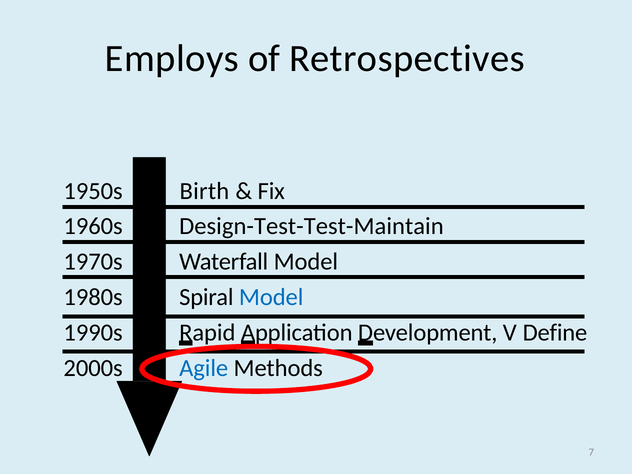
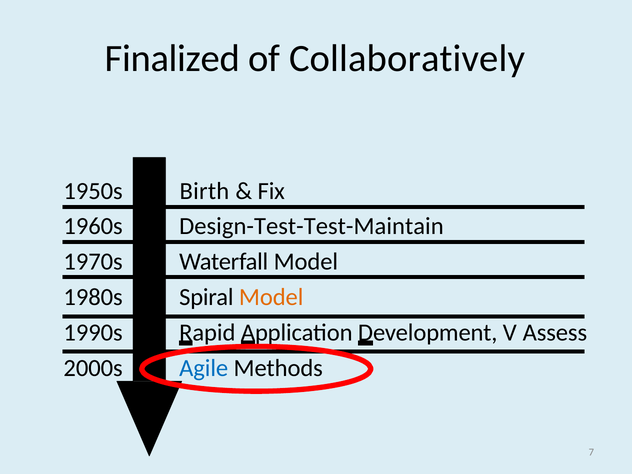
Employs: Employs -> Finalized (172, 59)
Retrospectives: Retrospectives -> Collaboratively (407, 59)
Model colour: blue -> orange (271, 297)
Define: Define -> Assess (555, 332)
